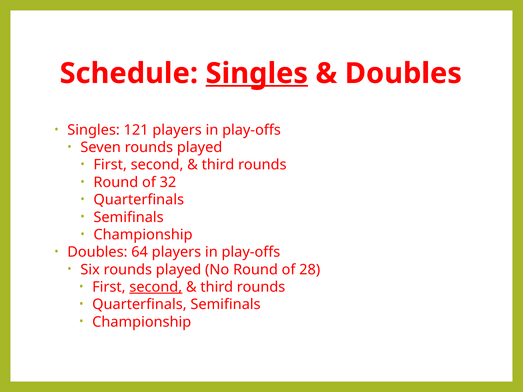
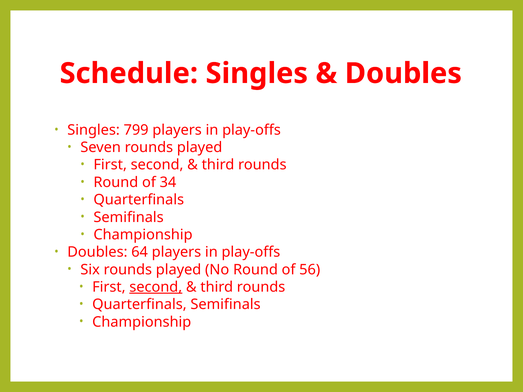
Singles underline: present -> none (257, 73)
121: 121 -> 799 (136, 130)
32: 32 -> 34 (168, 182)
28: 28 -> 56 (310, 270)
